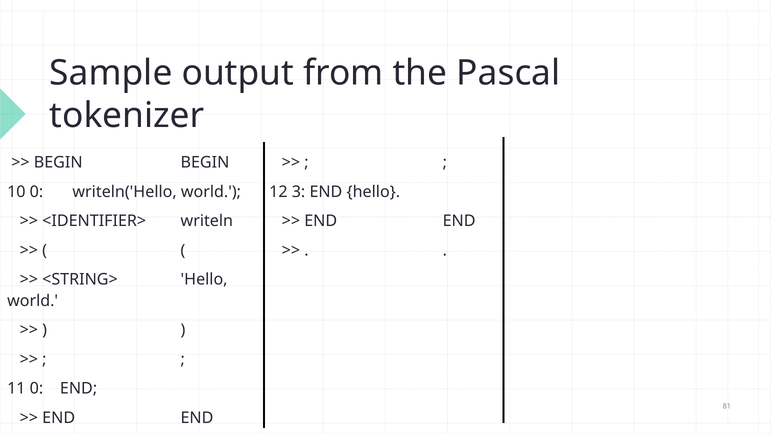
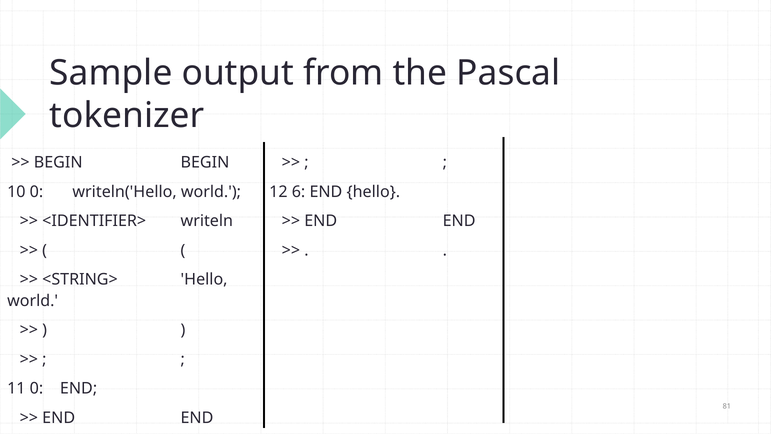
3: 3 -> 6 (299, 192)
